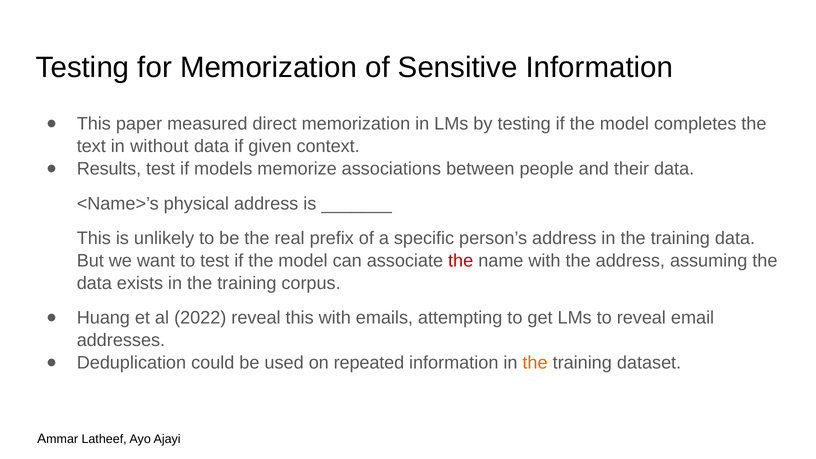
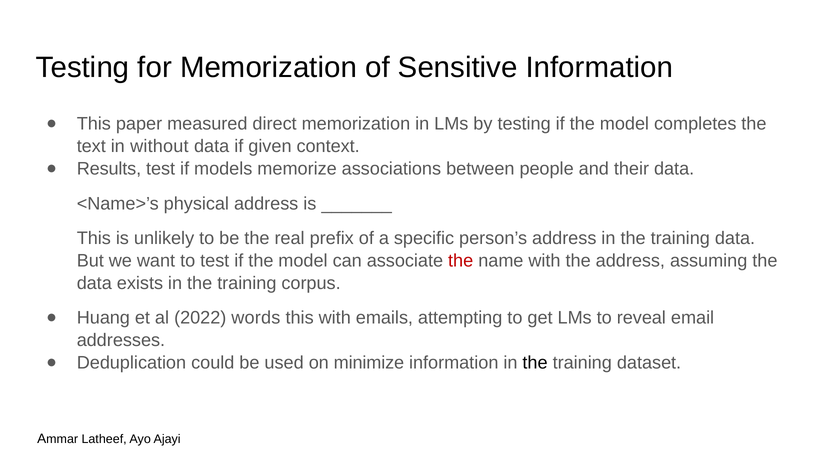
2022 reveal: reveal -> words (256, 318)
repeated: repeated -> minimize (369, 363)
the colour: orange -> black (535, 363)
